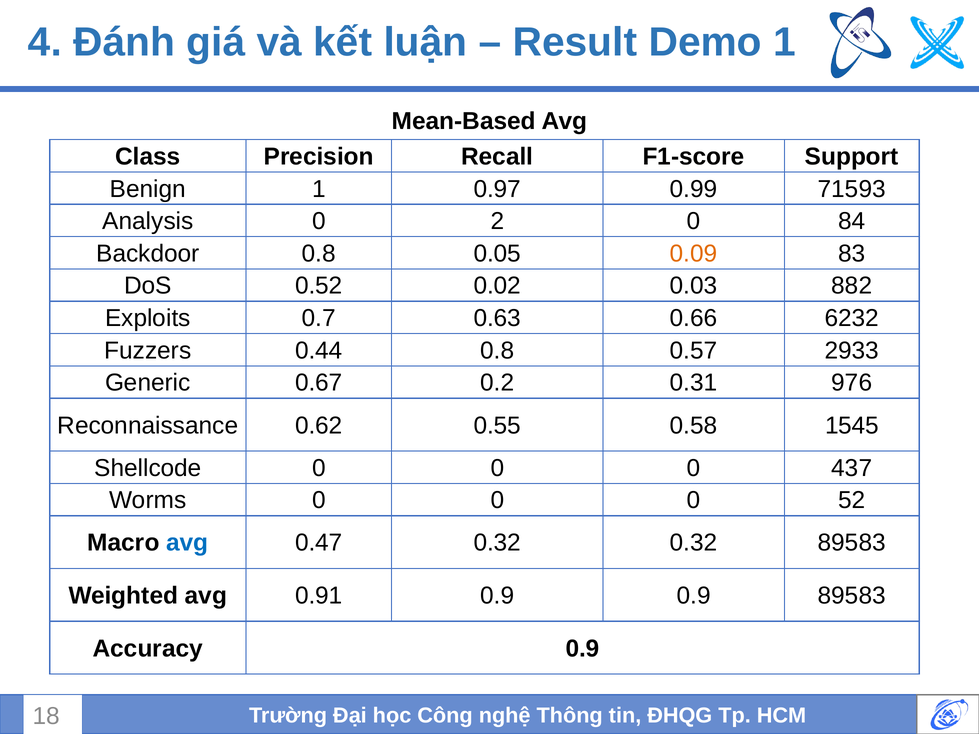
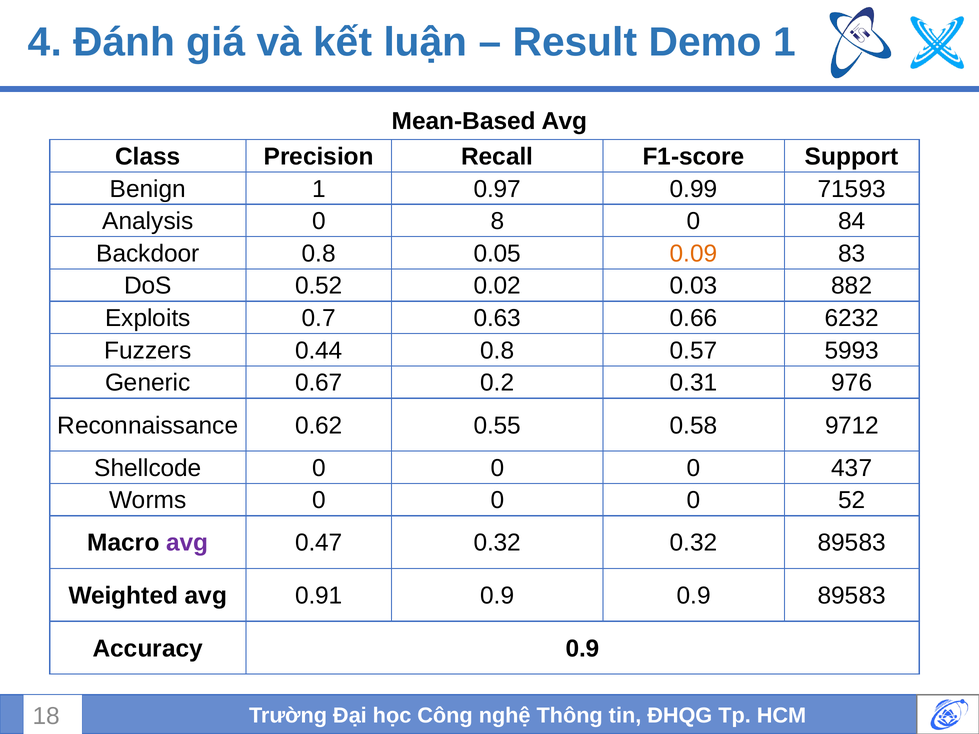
2: 2 -> 8 (497, 221)
2933: 2933 -> 5993 (852, 351)
1545: 1545 -> 9712 (852, 426)
avg colour: blue -> purple (187, 543)
